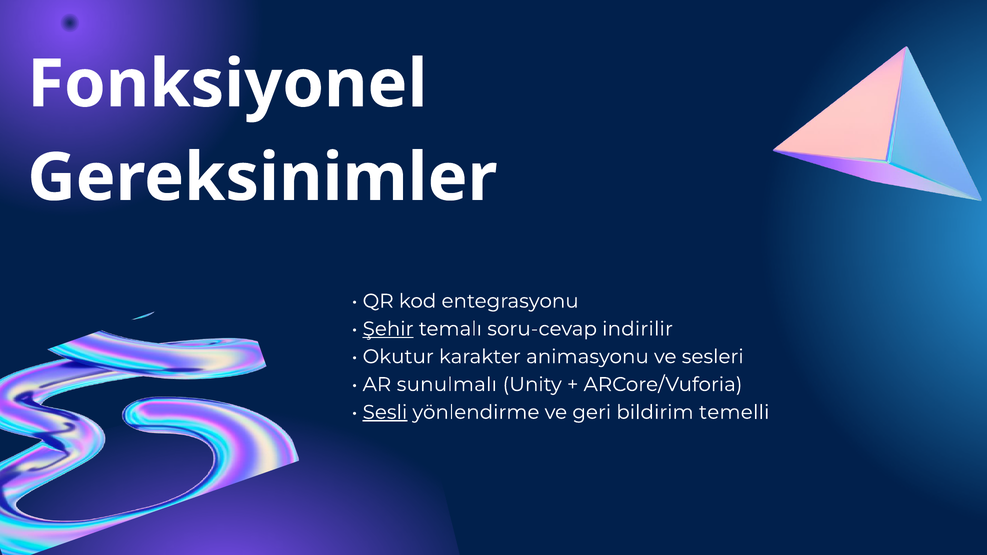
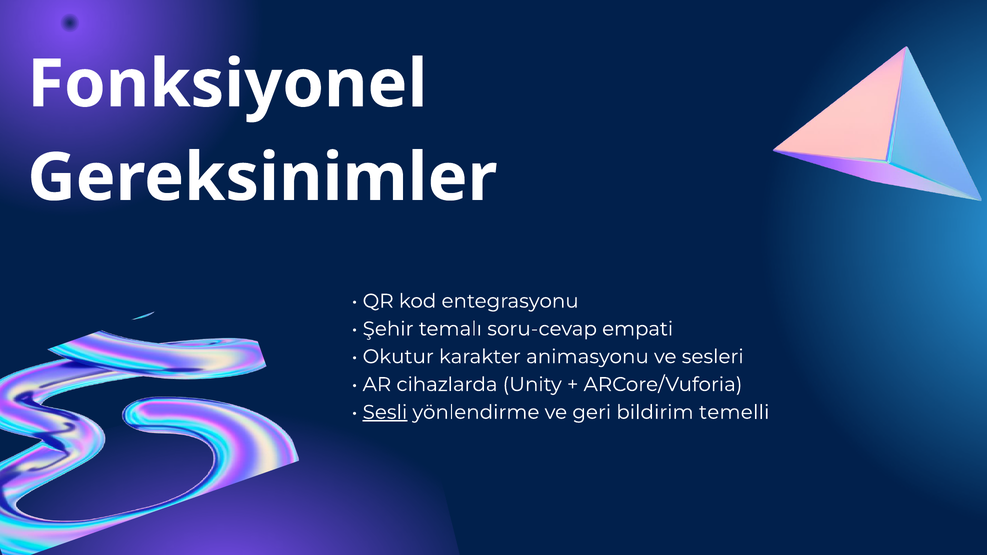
Şehir underline: present -> none (388, 329)
indirilir: indirilir -> empati (638, 329)
sunulmalı: sunulmalı -> cihazlarda (447, 385)
